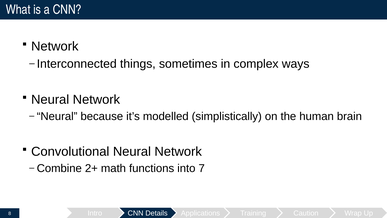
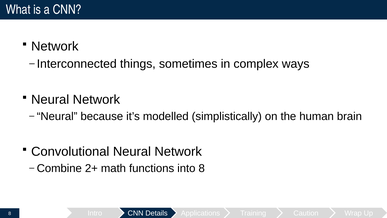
into 7: 7 -> 8 (202, 168)
